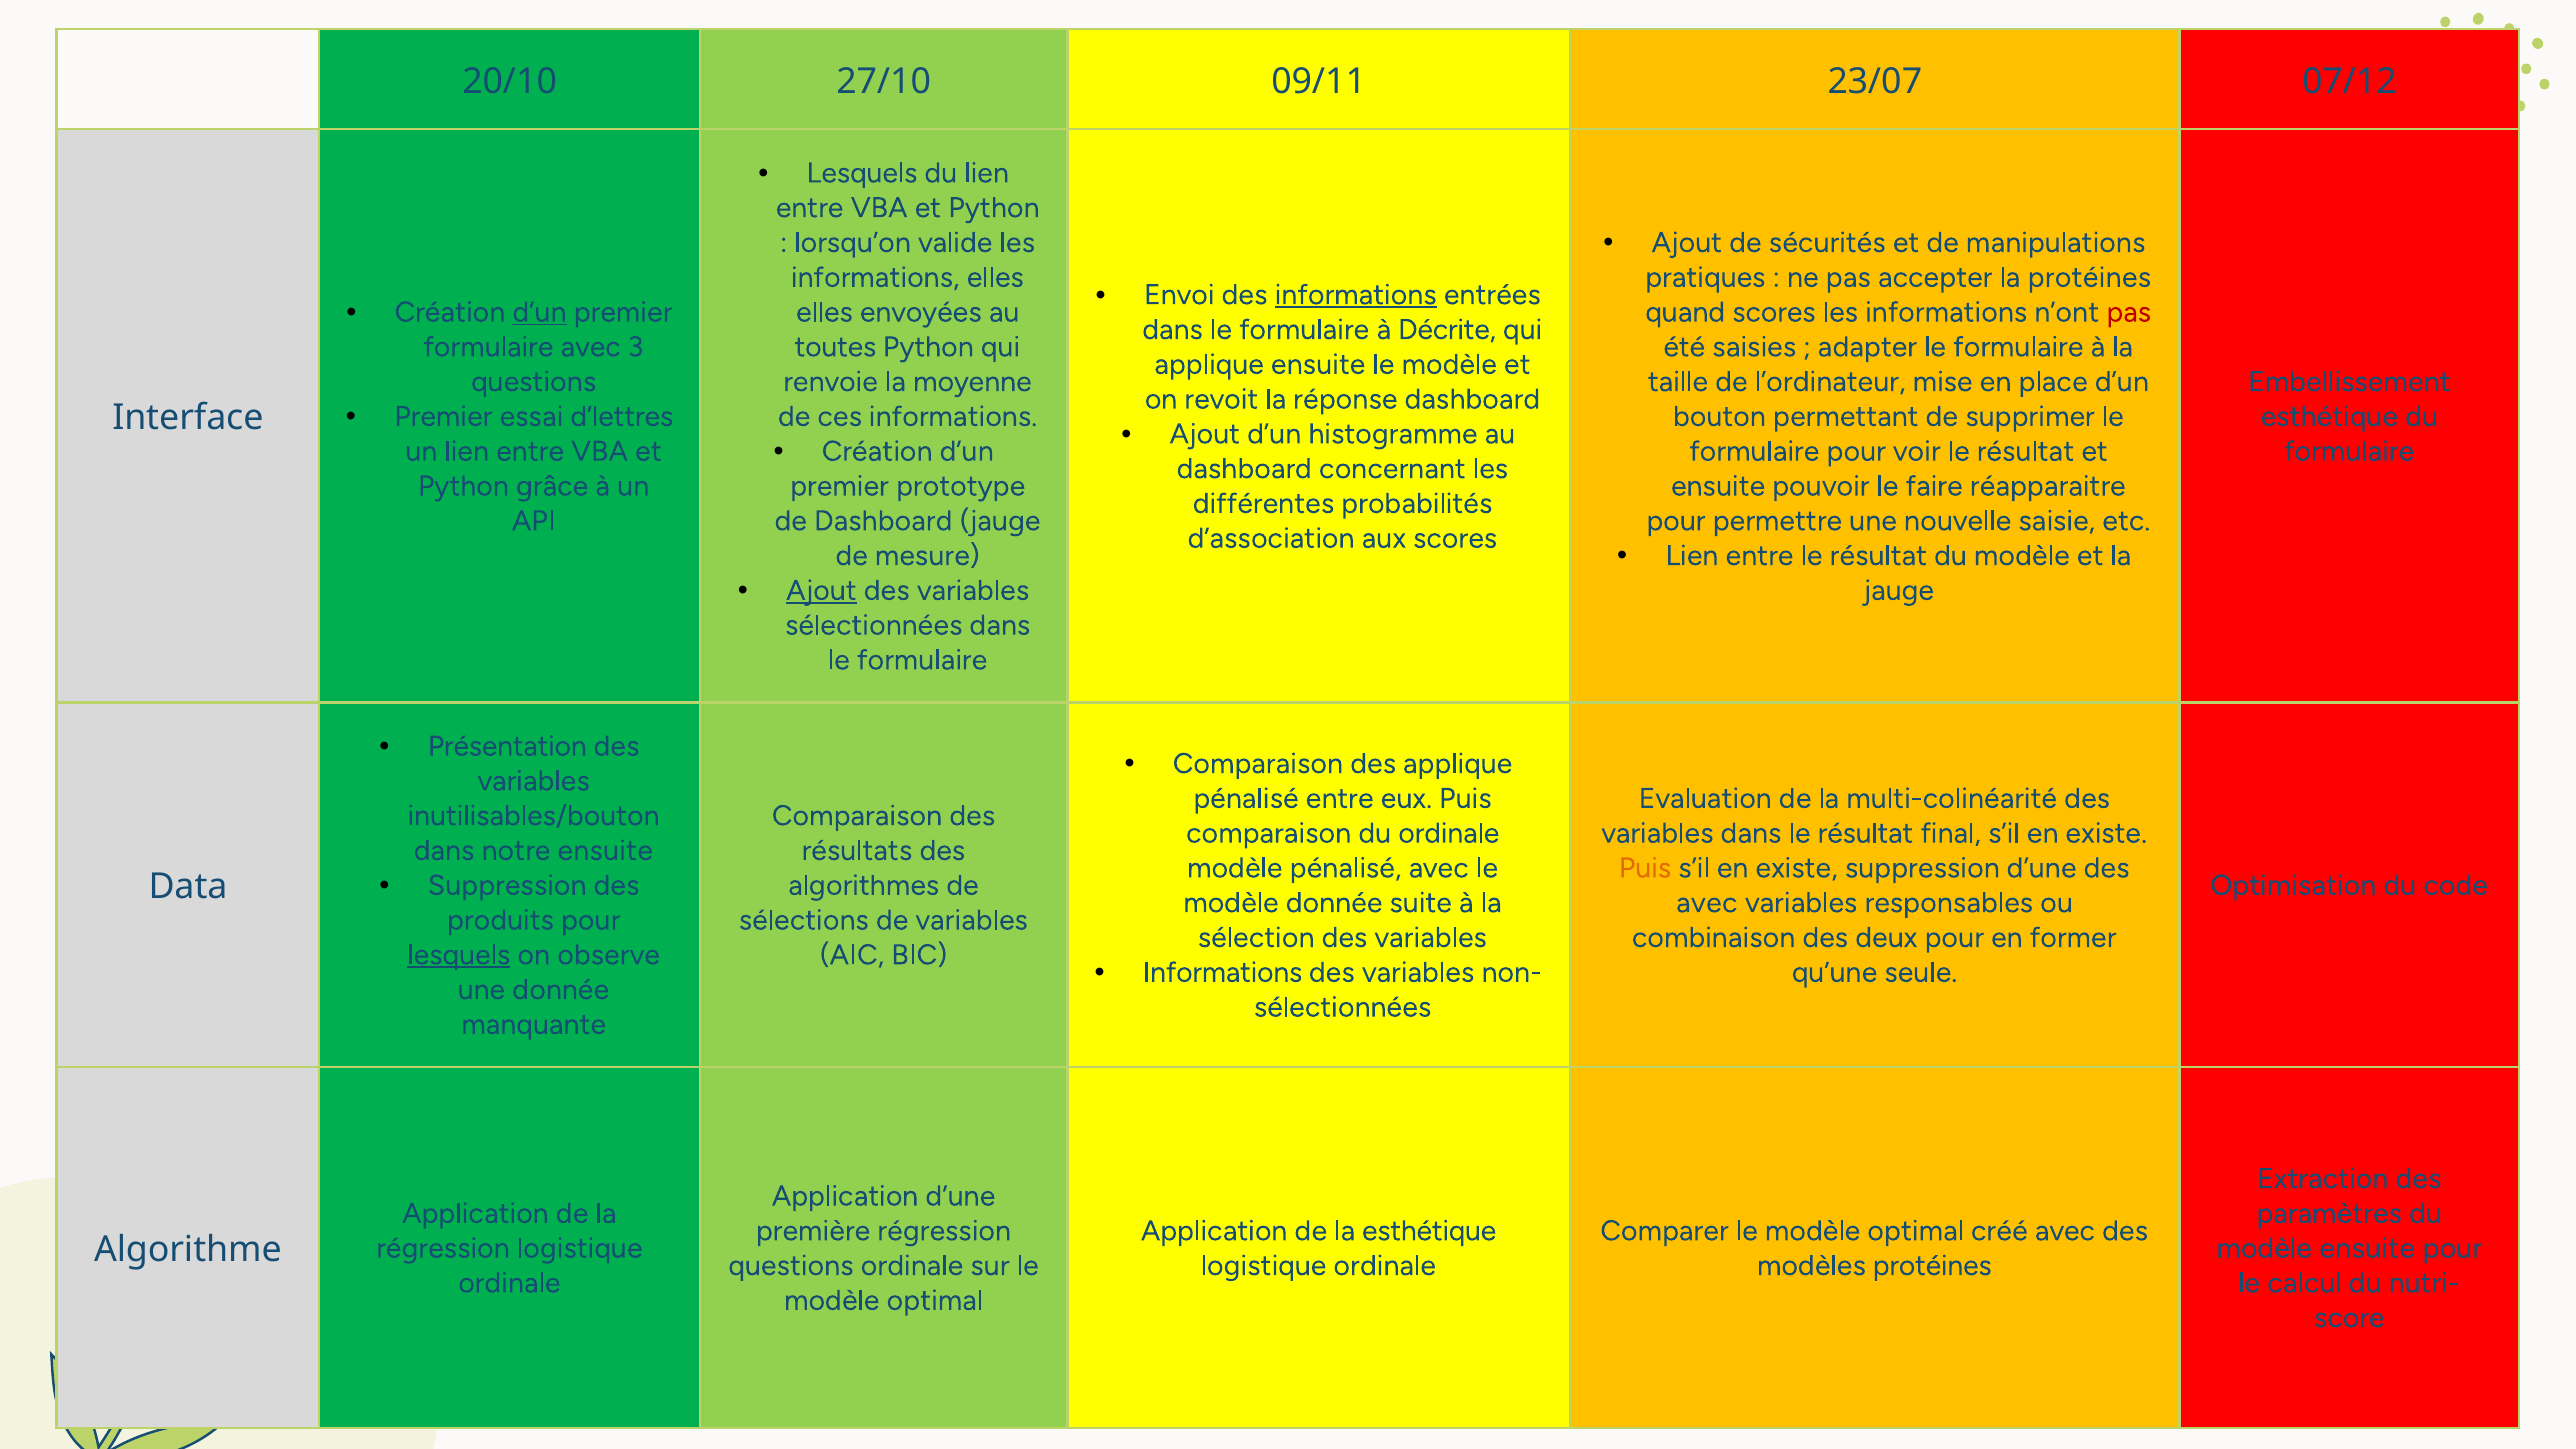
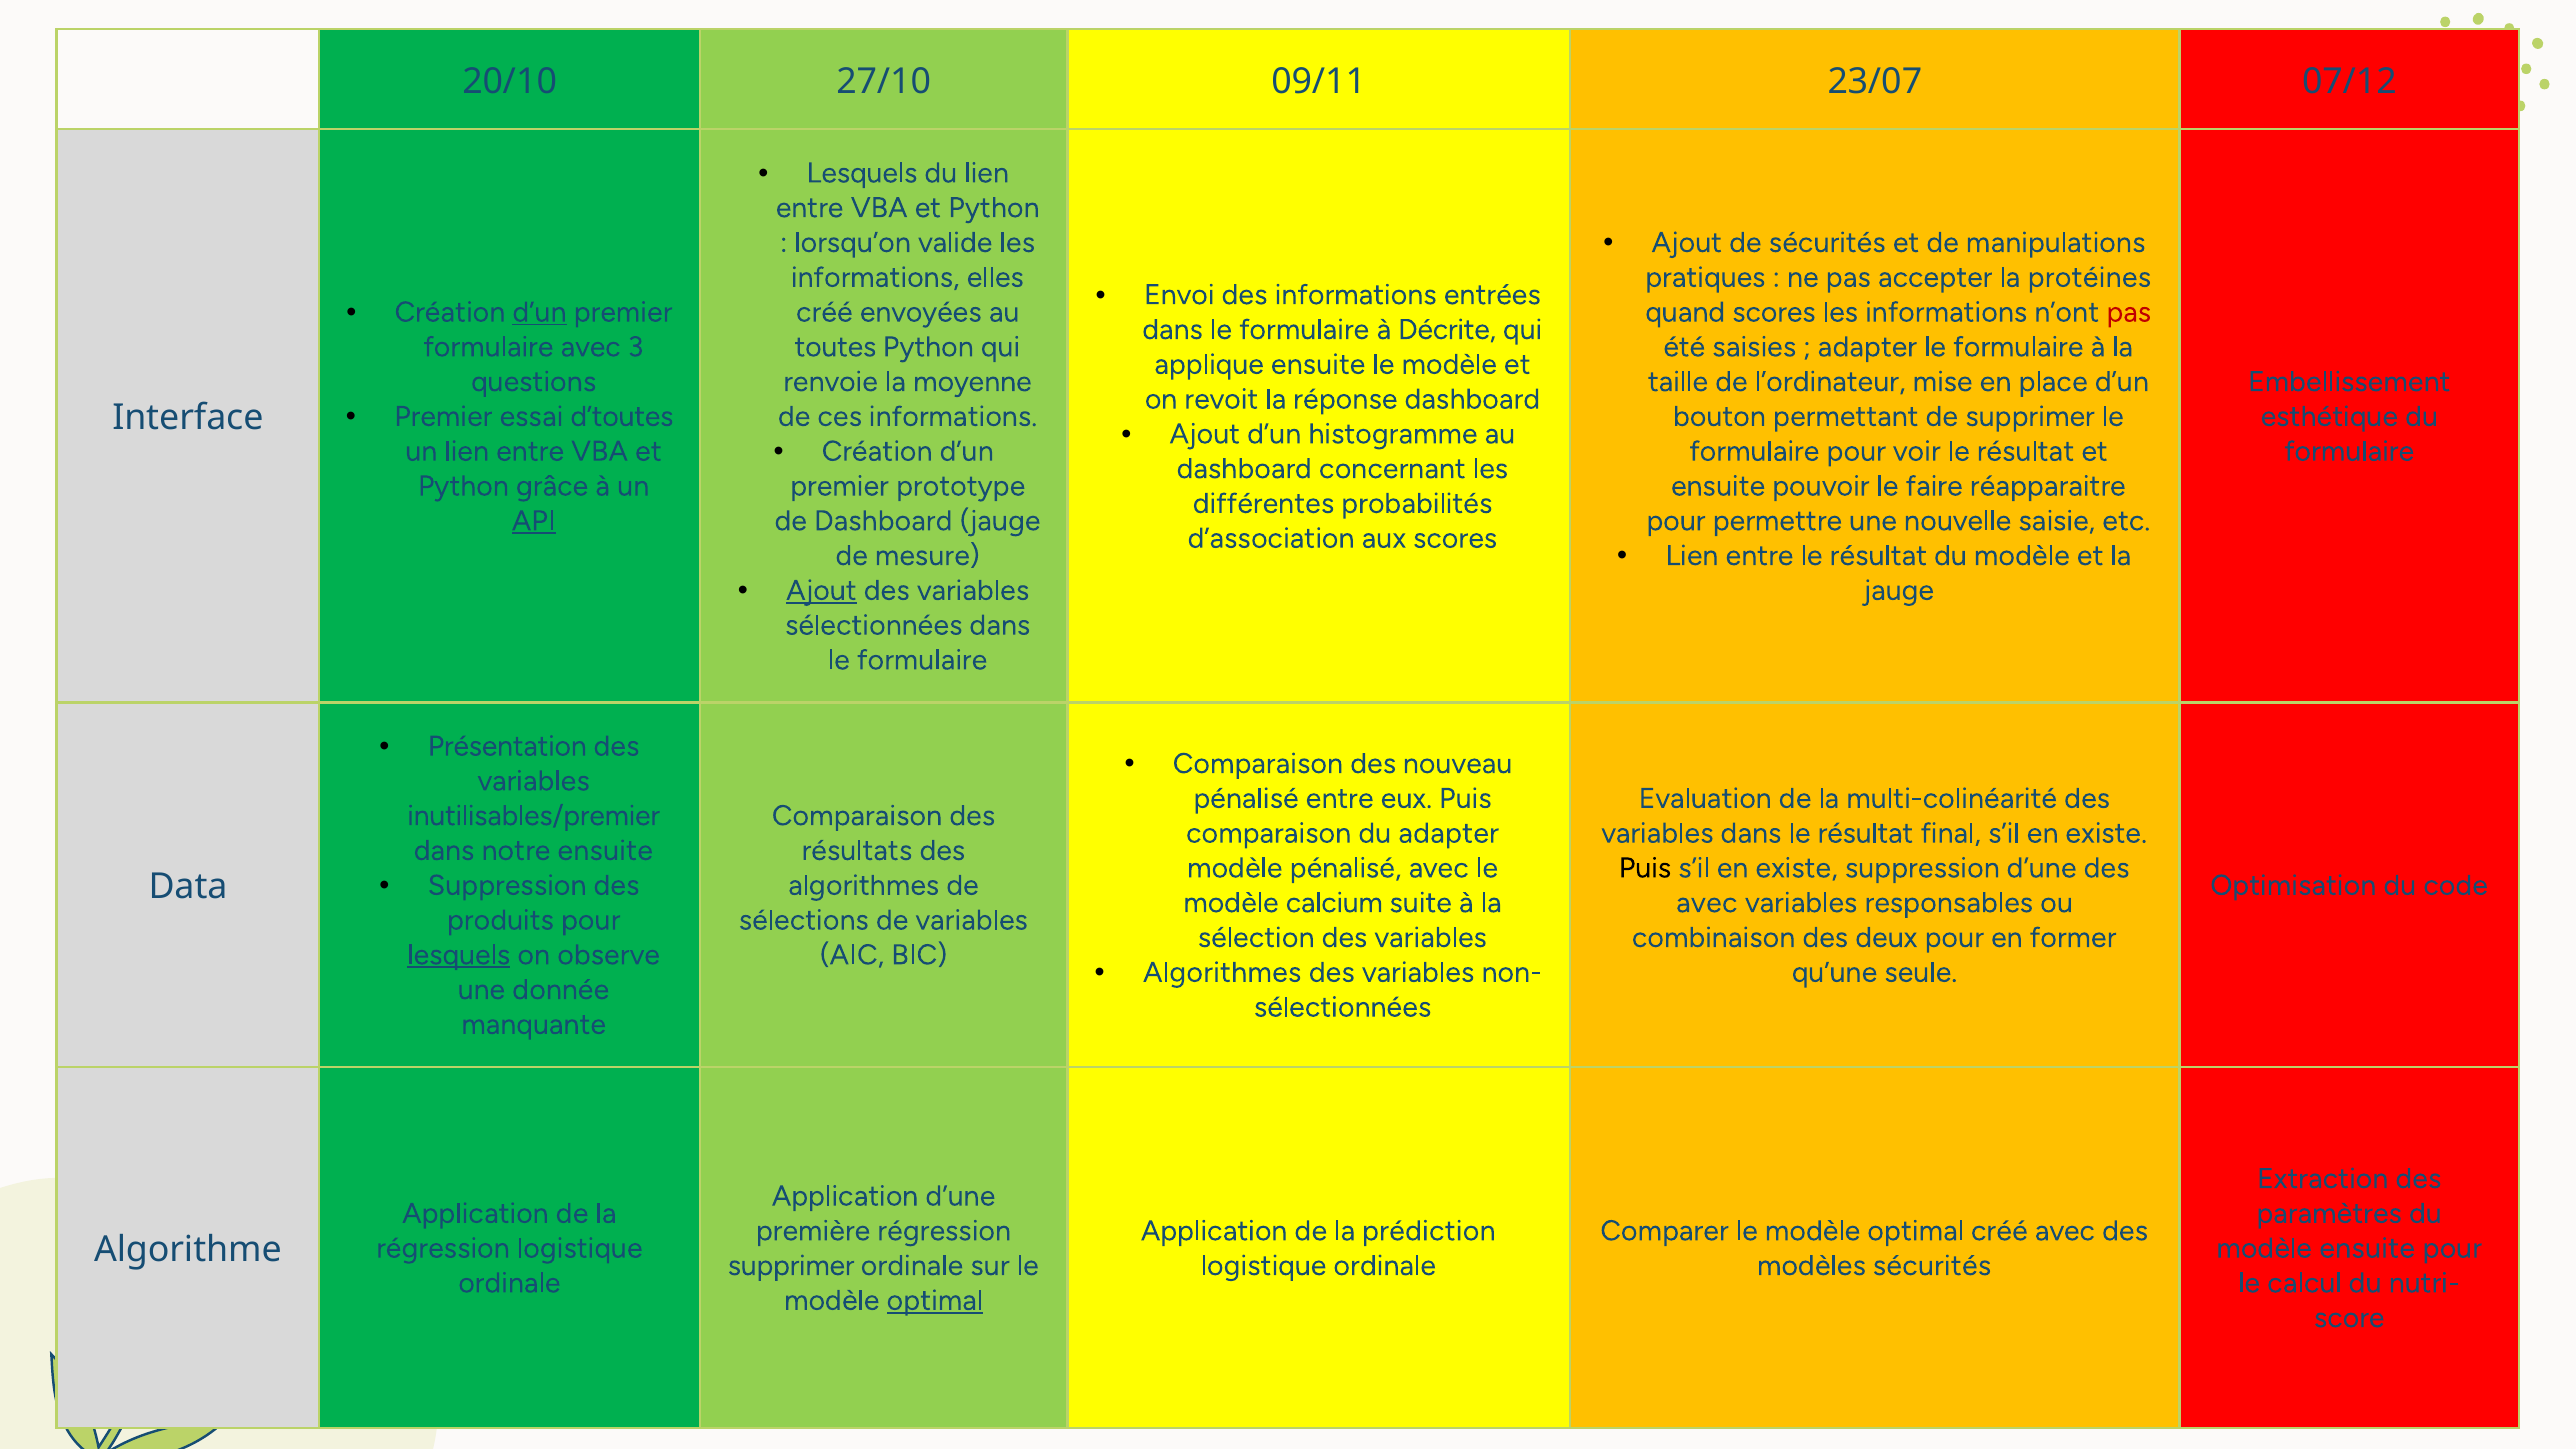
informations underline: present -> none (1356, 295)
elles: elles -> créé (824, 312)
d’lettres: d’lettres -> d’toutes (622, 417)
API underline: none -> present (534, 521)
des applique: applique -> nouveau (1458, 764)
inutilisables/bouton: inutilisables/bouton -> inutilisables/premier (534, 816)
du ordinale: ordinale -> adapter (1449, 833)
Puis colour: orange -> black (1645, 868)
modèle donnée: donnée -> calcium (1334, 903)
Informations: Informations -> Algorithmes (1222, 972)
la esthétique: esthétique -> prédiction (1429, 1231)
questions: questions -> supprimer (791, 1266)
modèles protéines: protéines -> sécurités (1932, 1266)
optimal underline: none -> present (935, 1300)
